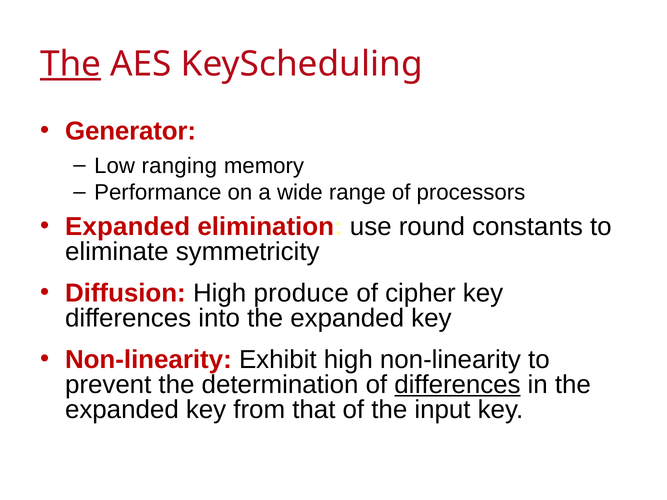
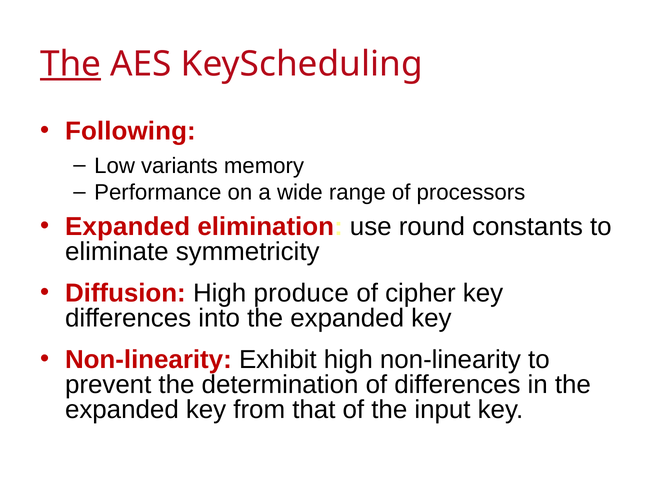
Generator: Generator -> Following (130, 131)
ranging: ranging -> variants (179, 166)
differences underline: present -> none (457, 385)
